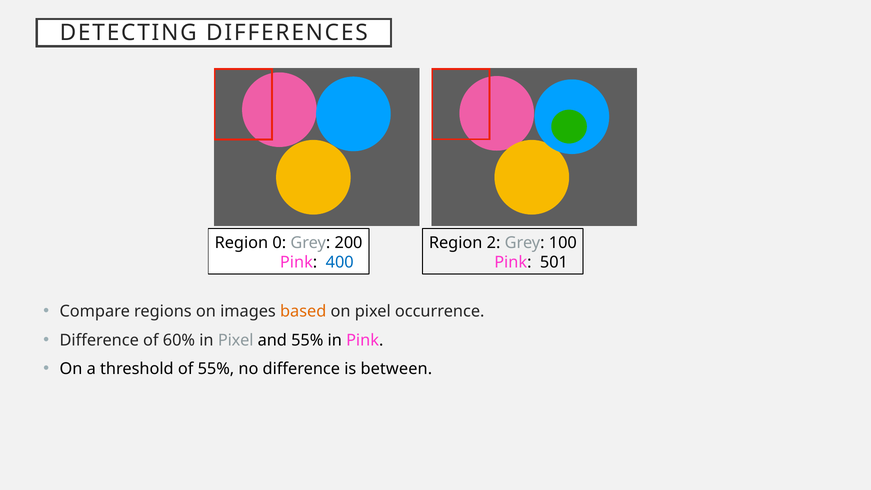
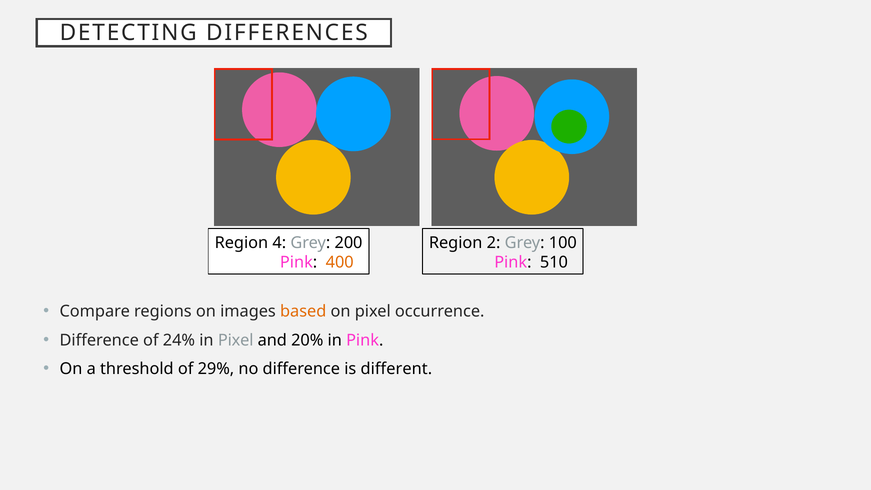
0: 0 -> 4 (279, 243)
400 colour: blue -> orange (340, 262)
501: 501 -> 510 (554, 262)
60%: 60% -> 24% (179, 340)
and 55%: 55% -> 20% (307, 340)
of 55%: 55% -> 29% (216, 369)
between: between -> different (396, 369)
